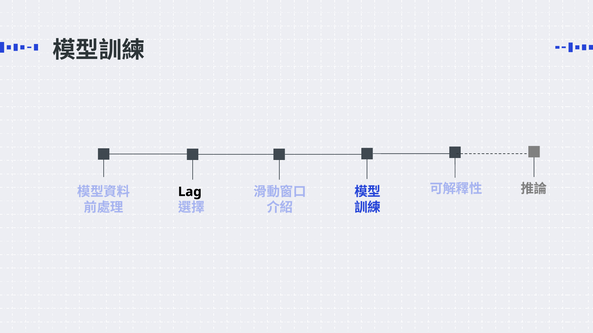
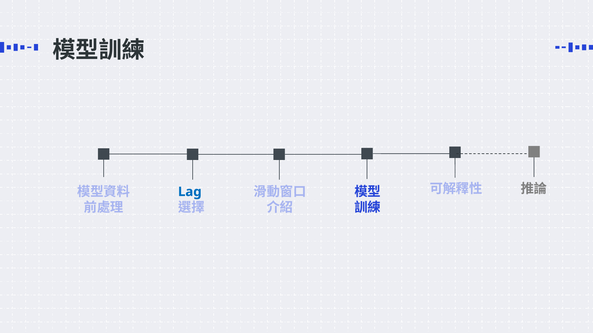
Lag colour: black -> blue (190, 192)
